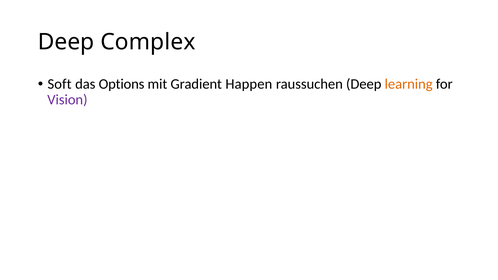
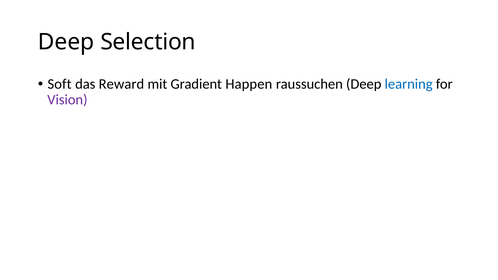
Complex: Complex -> Selection (148, 42)
Options: Options -> Reward (121, 84)
learning colour: orange -> blue (409, 84)
